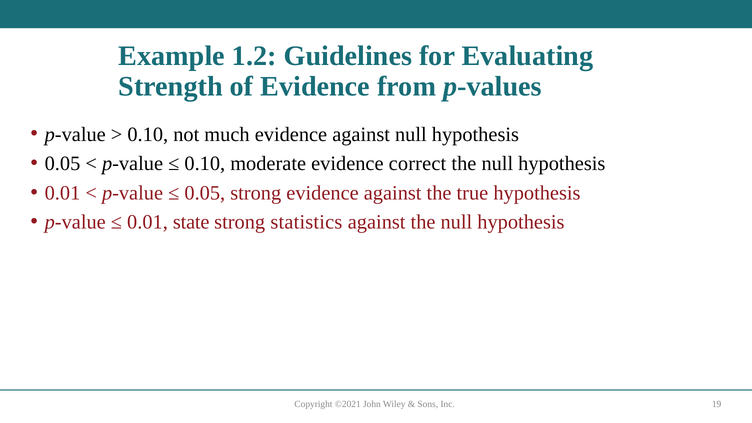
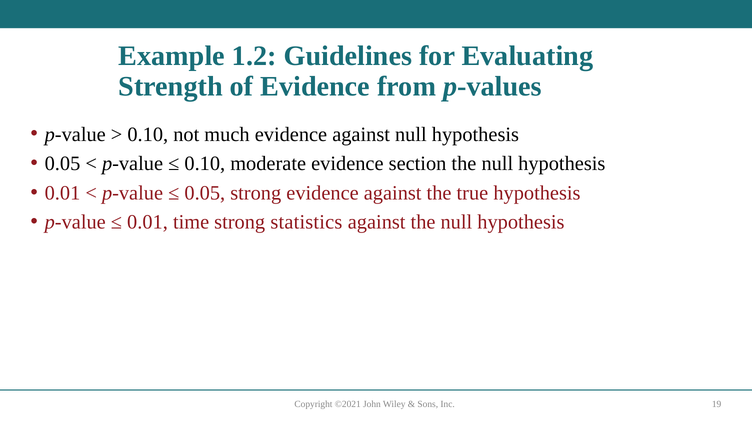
correct: correct -> section (418, 164)
state: state -> time (191, 222)
